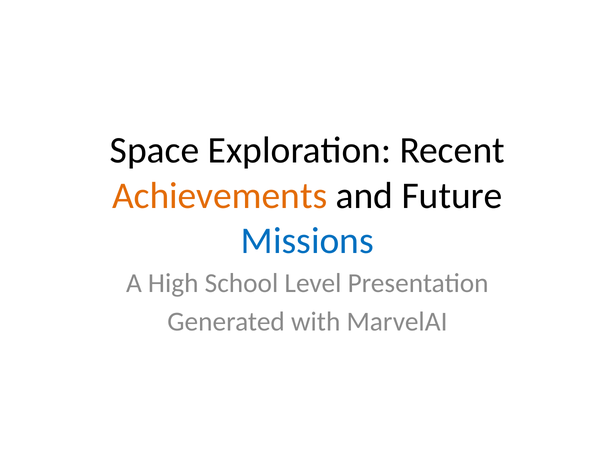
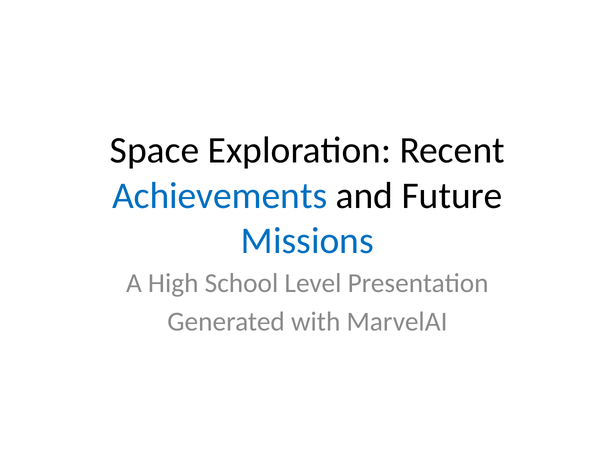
Achievements colour: orange -> blue (220, 195)
